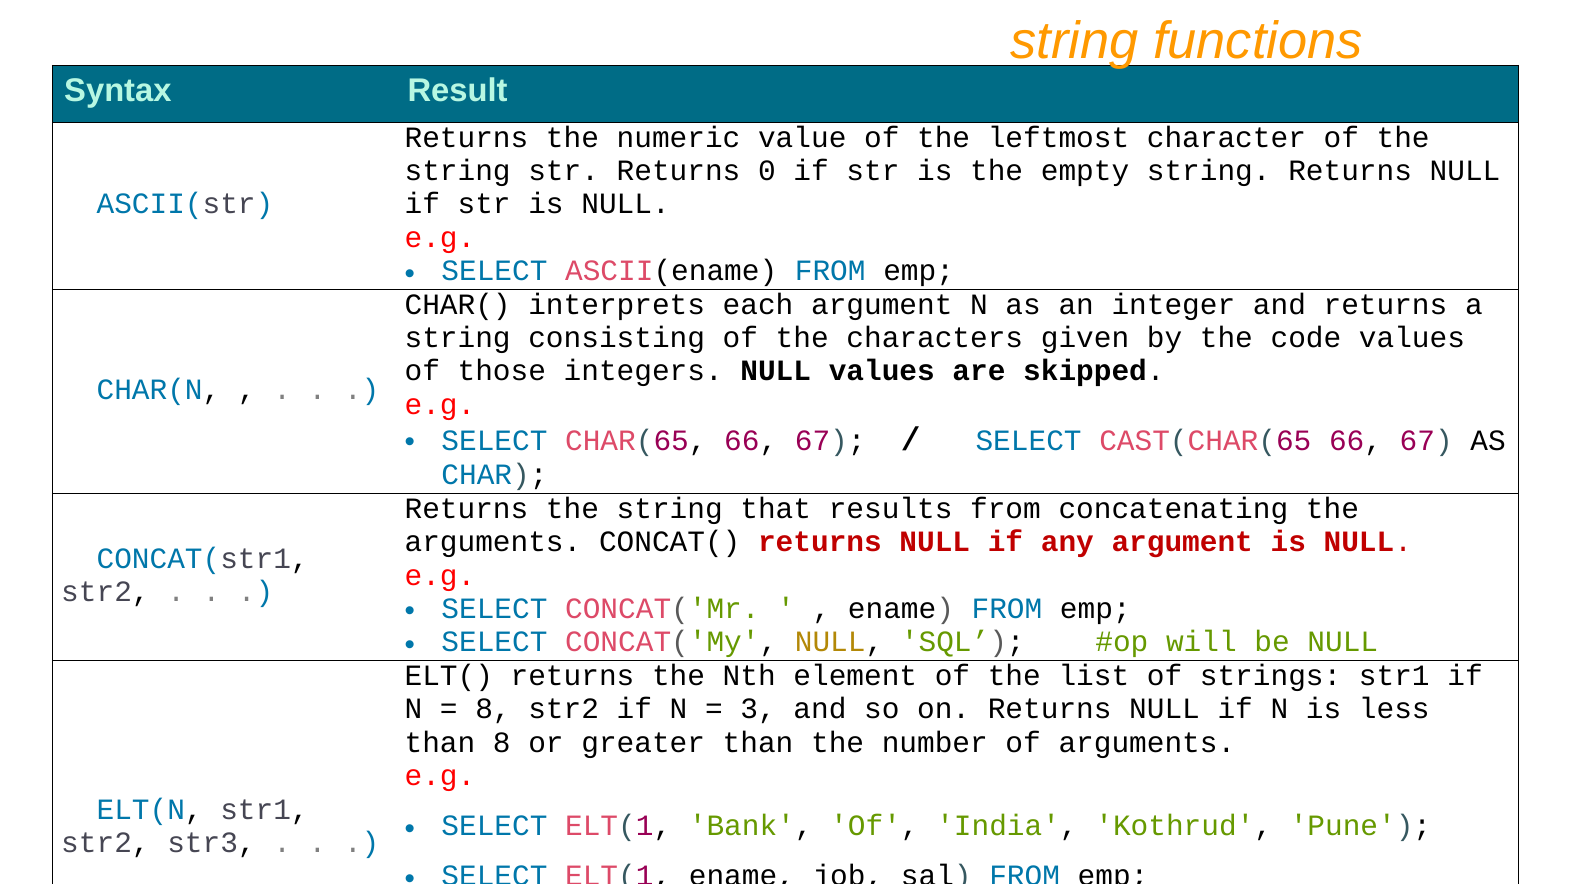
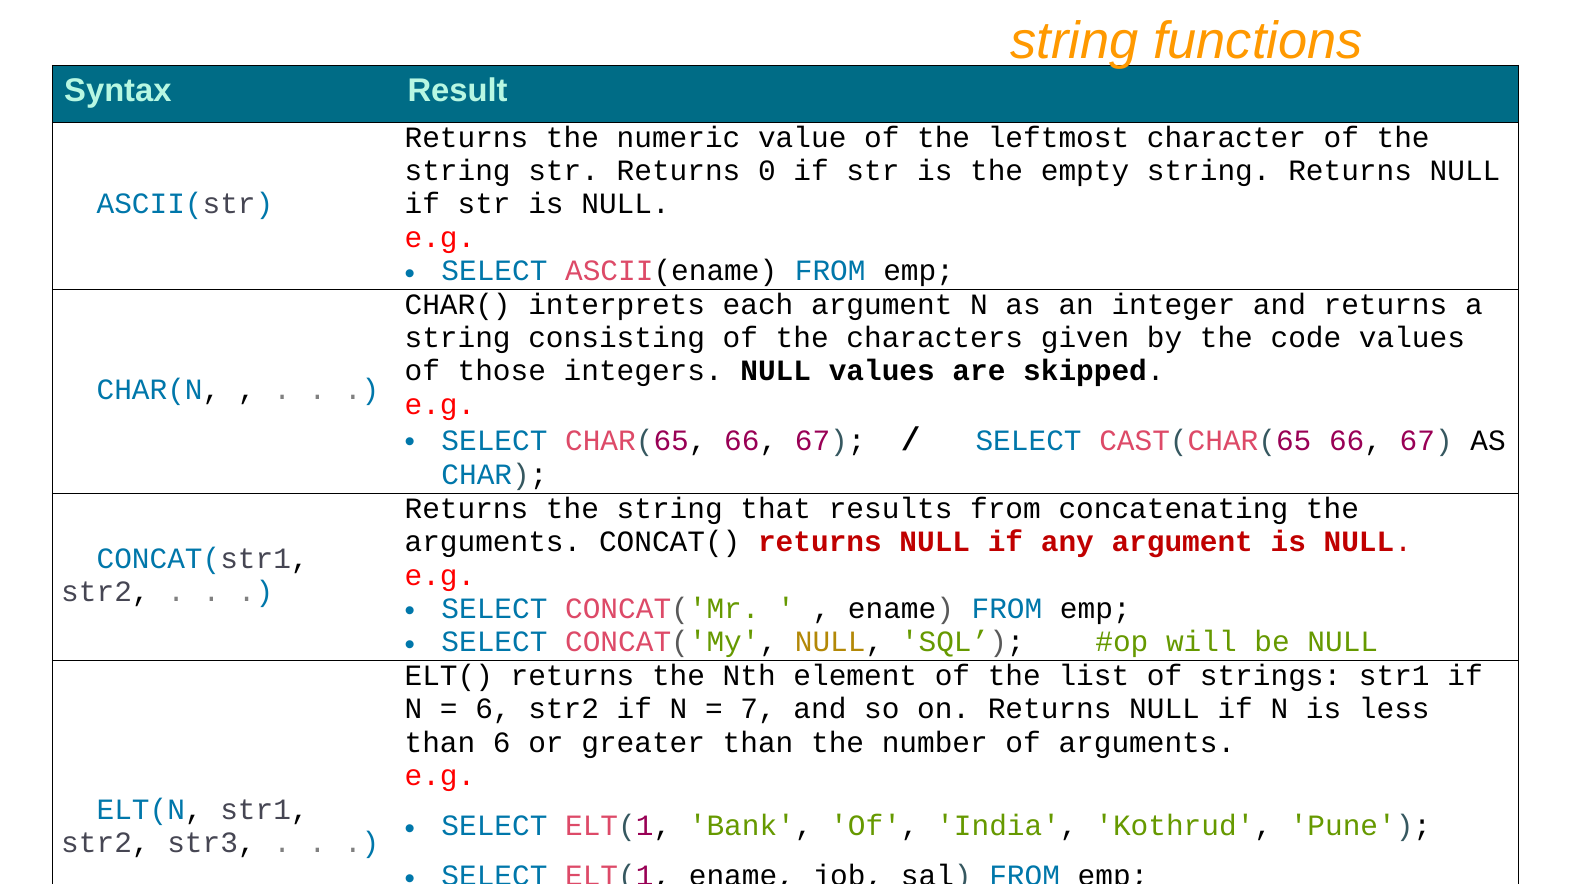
8: 8 -> 6 (493, 709)
3: 3 -> 7 (758, 709)
than 8: 8 -> 6 (502, 742)
